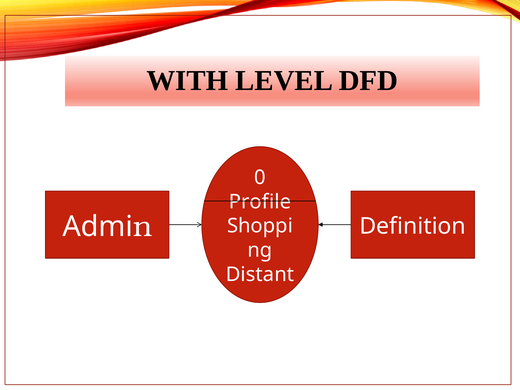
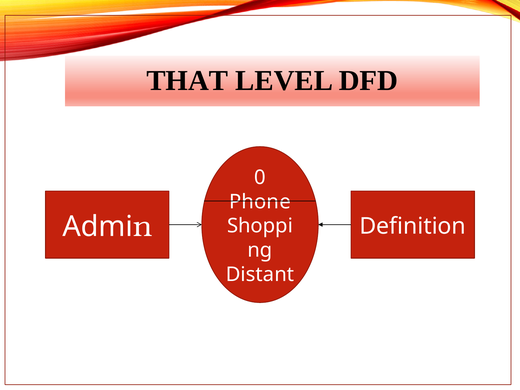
WITH: WITH -> THAT (187, 81)
Profile: Profile -> Phone (260, 202)
